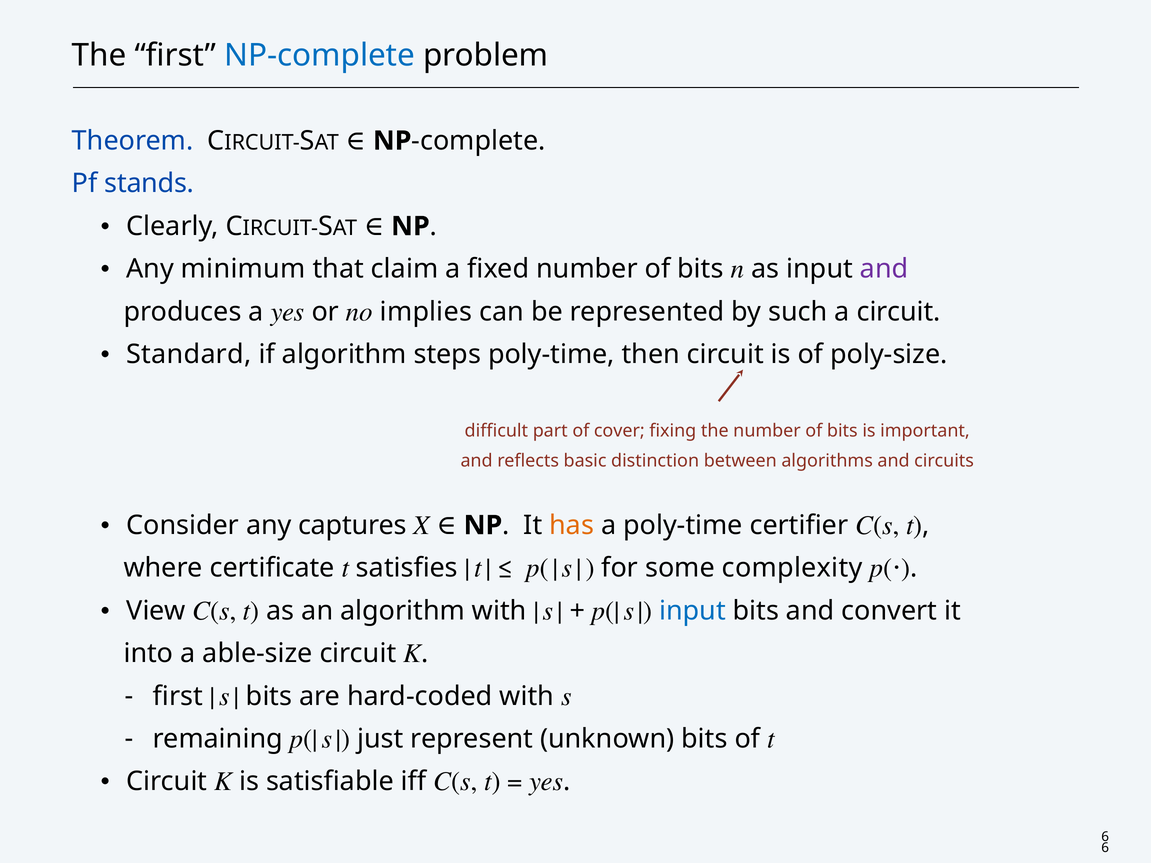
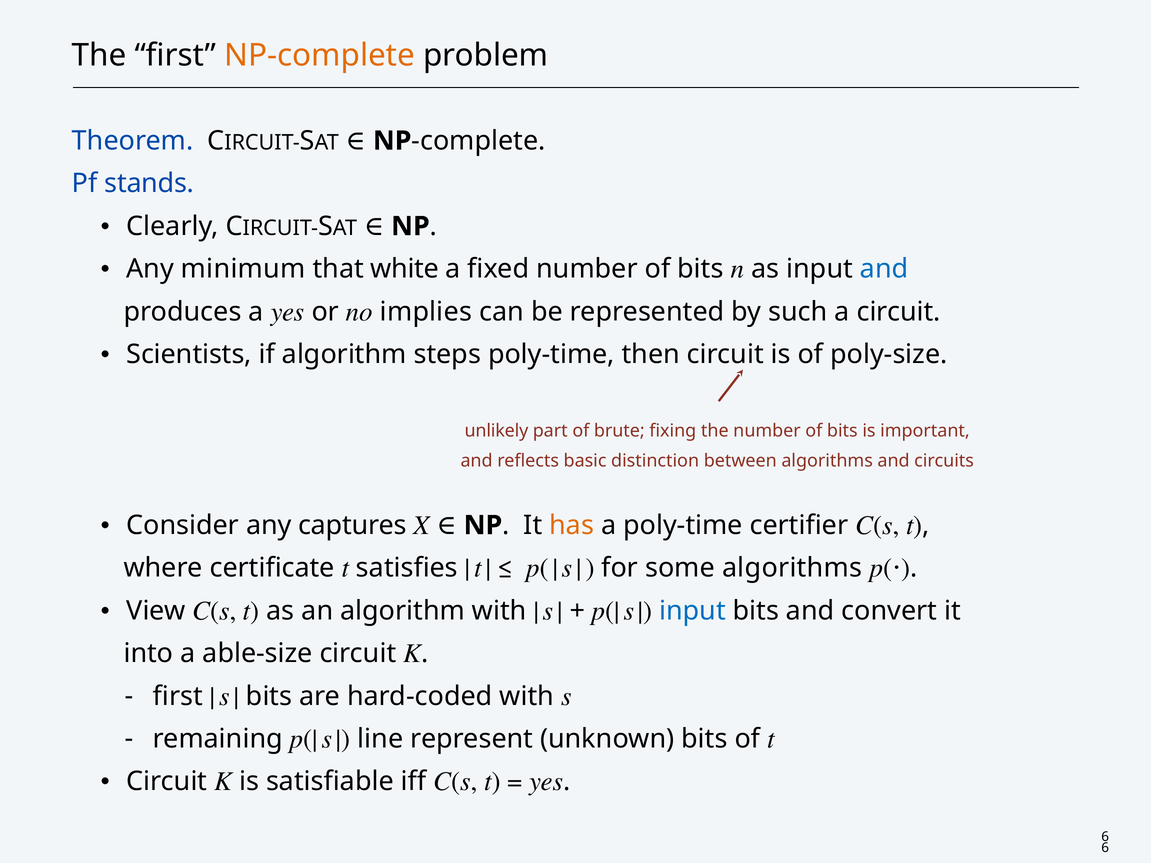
NP-complete colour: blue -> orange (320, 55)
claim: claim -> white (405, 269)
and colour: purple -> blue (884, 269)
Standard: Standard -> Scientists (189, 354)
difficult: difficult -> unlikely (496, 431)
cover: cover -> brute (619, 431)
some complexity: complexity -> algorithms (792, 568)
just: just -> line (380, 739)
